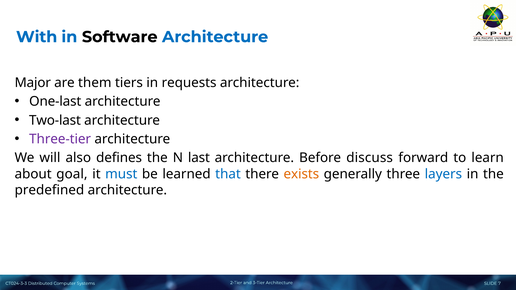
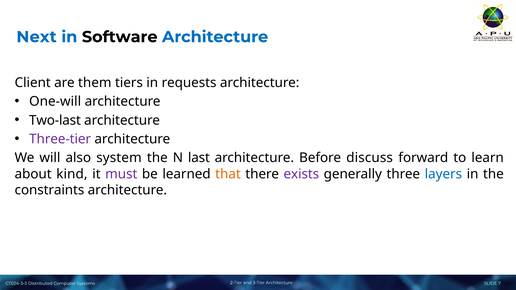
With: With -> Next (37, 37)
Major: Major -> Client (33, 83)
One-last: One-last -> One-will (55, 102)
defines: defines -> system (119, 158)
goal: goal -> kind (72, 174)
must colour: blue -> purple (121, 174)
that colour: blue -> orange (228, 174)
exists colour: orange -> purple (301, 174)
predefined: predefined -> constraints (49, 190)
